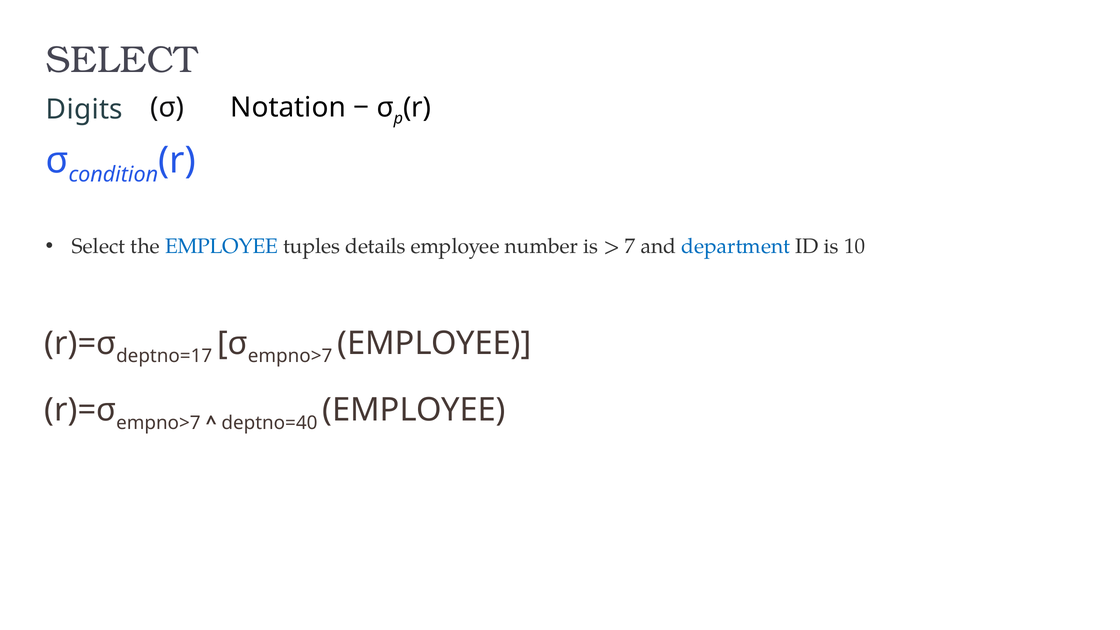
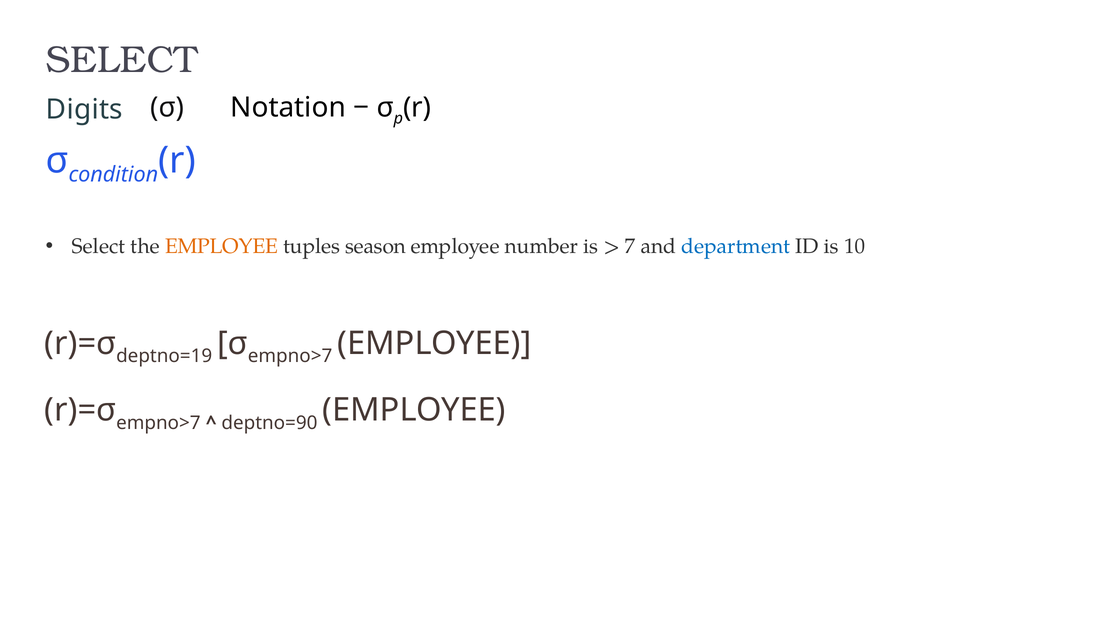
EMPLOYEE colour: blue -> orange (222, 246)
details: details -> season (376, 246)
deptno=17: deptno=17 -> deptno=19 (164, 356)
deptno=40: deptno=40 -> deptno=90 (269, 423)
